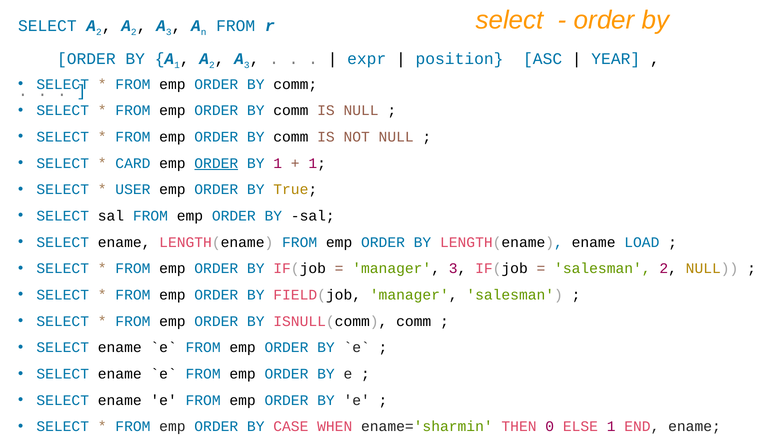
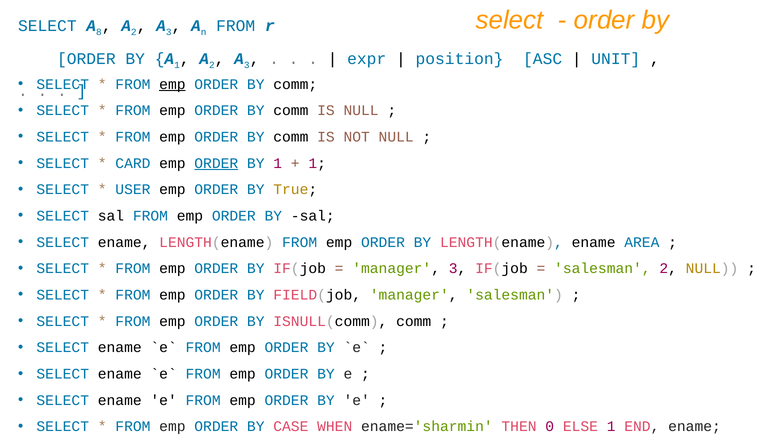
2: 2 -> 8 (99, 32)
YEAR: YEAR -> UNIT (616, 59)
emp underline: none -> present (172, 84)
LOAD: LOAD -> AREA (642, 242)
